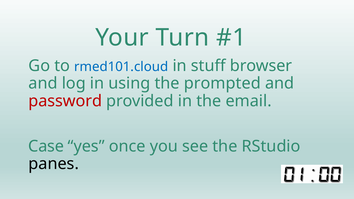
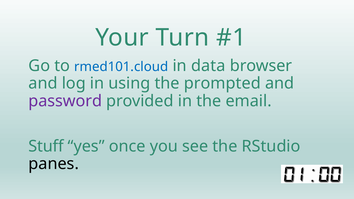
stuff: stuff -> data (208, 66)
password colour: red -> purple (65, 101)
Case: Case -> Stuff (46, 146)
